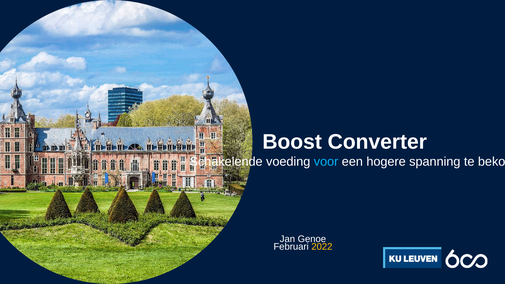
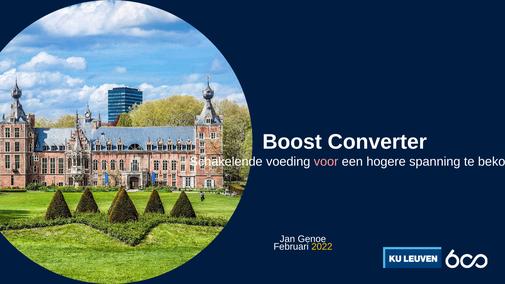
voor colour: light blue -> pink (326, 162)
